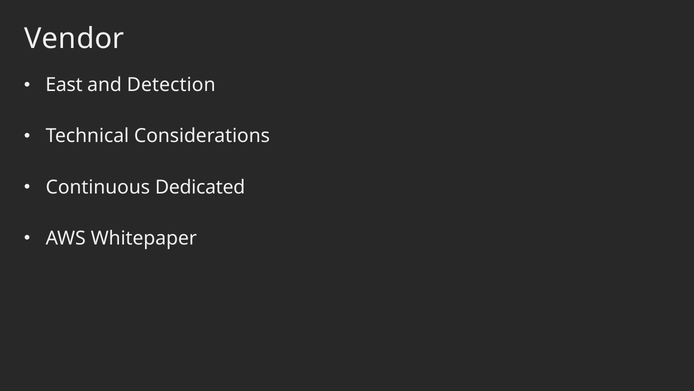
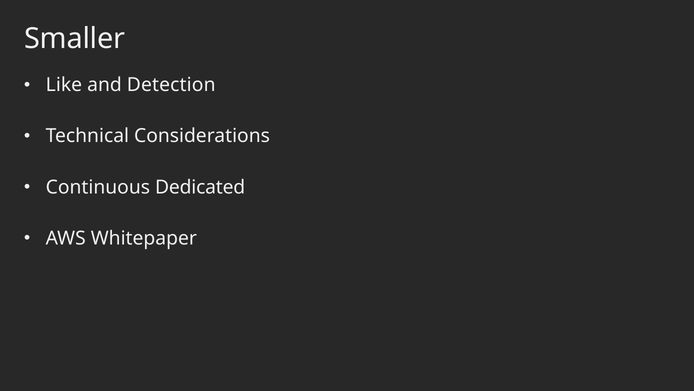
Vendor: Vendor -> Smaller (75, 39)
East: East -> Like (64, 85)
